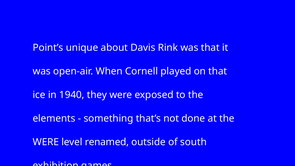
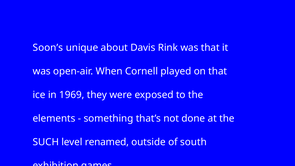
Point’s: Point’s -> Soon’s (48, 48)
1940: 1940 -> 1969 (72, 95)
WERE: WERE -> SUCH (46, 142)
